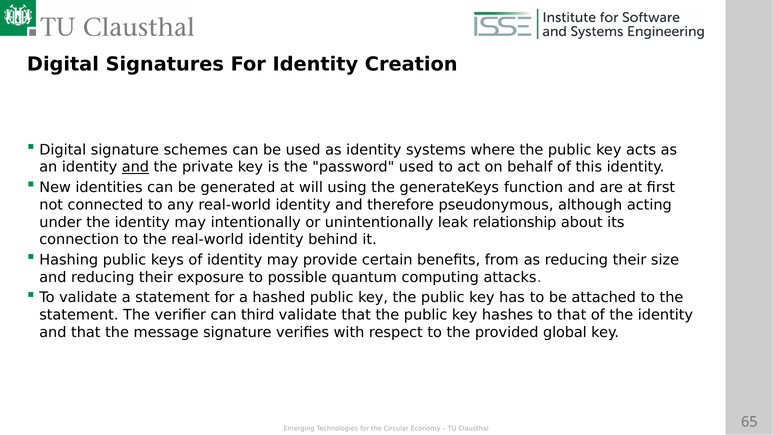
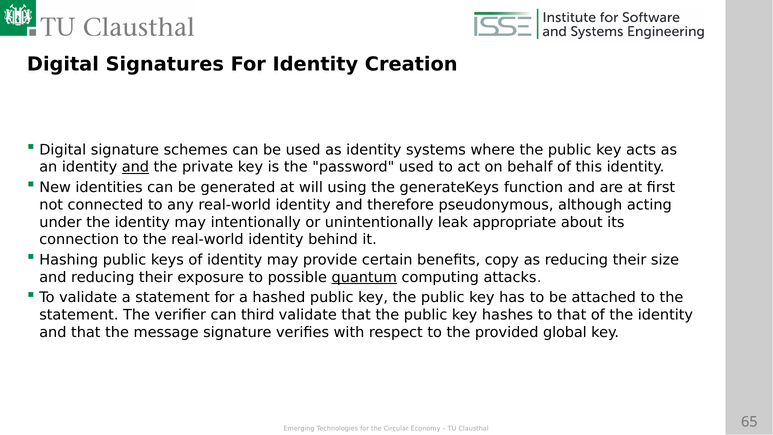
relationship: relationship -> appropriate (515, 222)
from: from -> copy (502, 260)
quantum underline: none -> present (364, 277)
